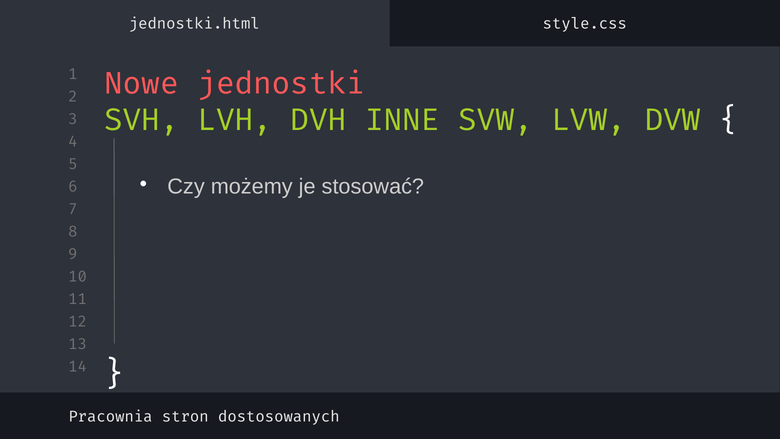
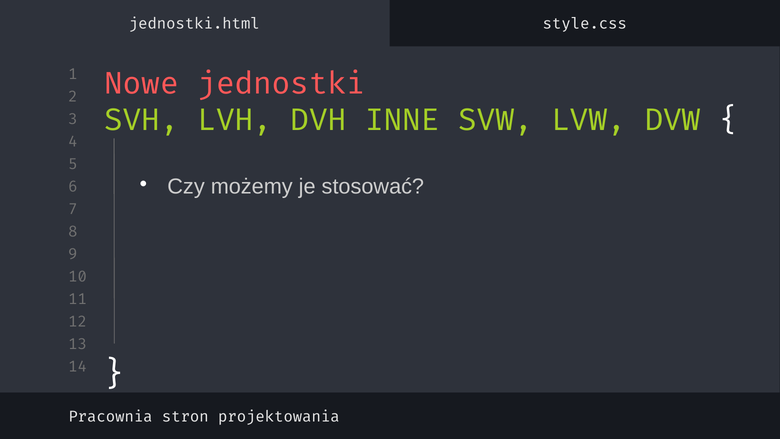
dostosowanych: dostosowanych -> projektowania (279, 417)
